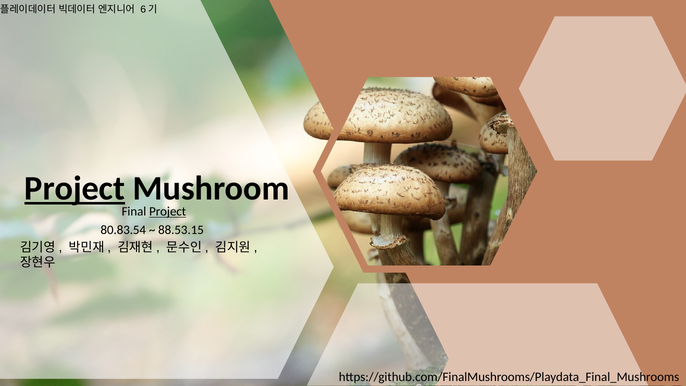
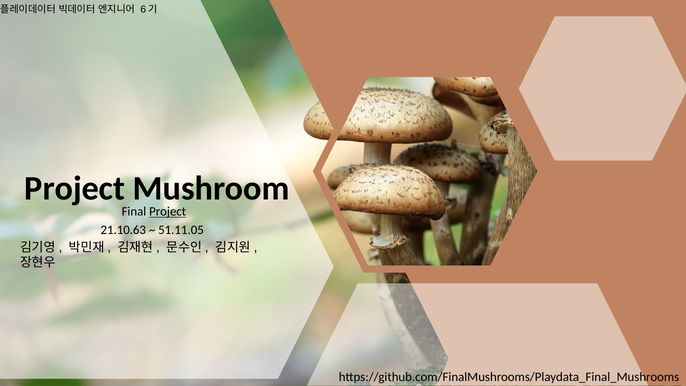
Project underline: present -> none (75, 188)
80.83.54: 80.83.54 -> 21.10.63 (123, 230)
88.53.15: 88.53.15 -> 51.11.05 (181, 230)
